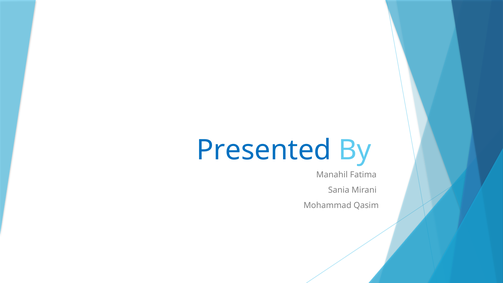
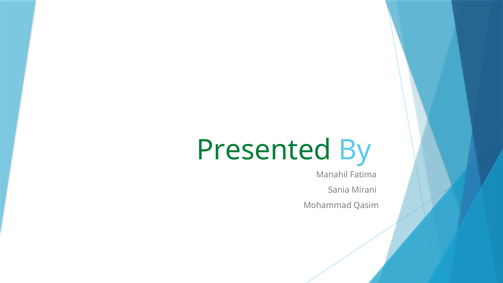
Presented colour: blue -> green (264, 150)
